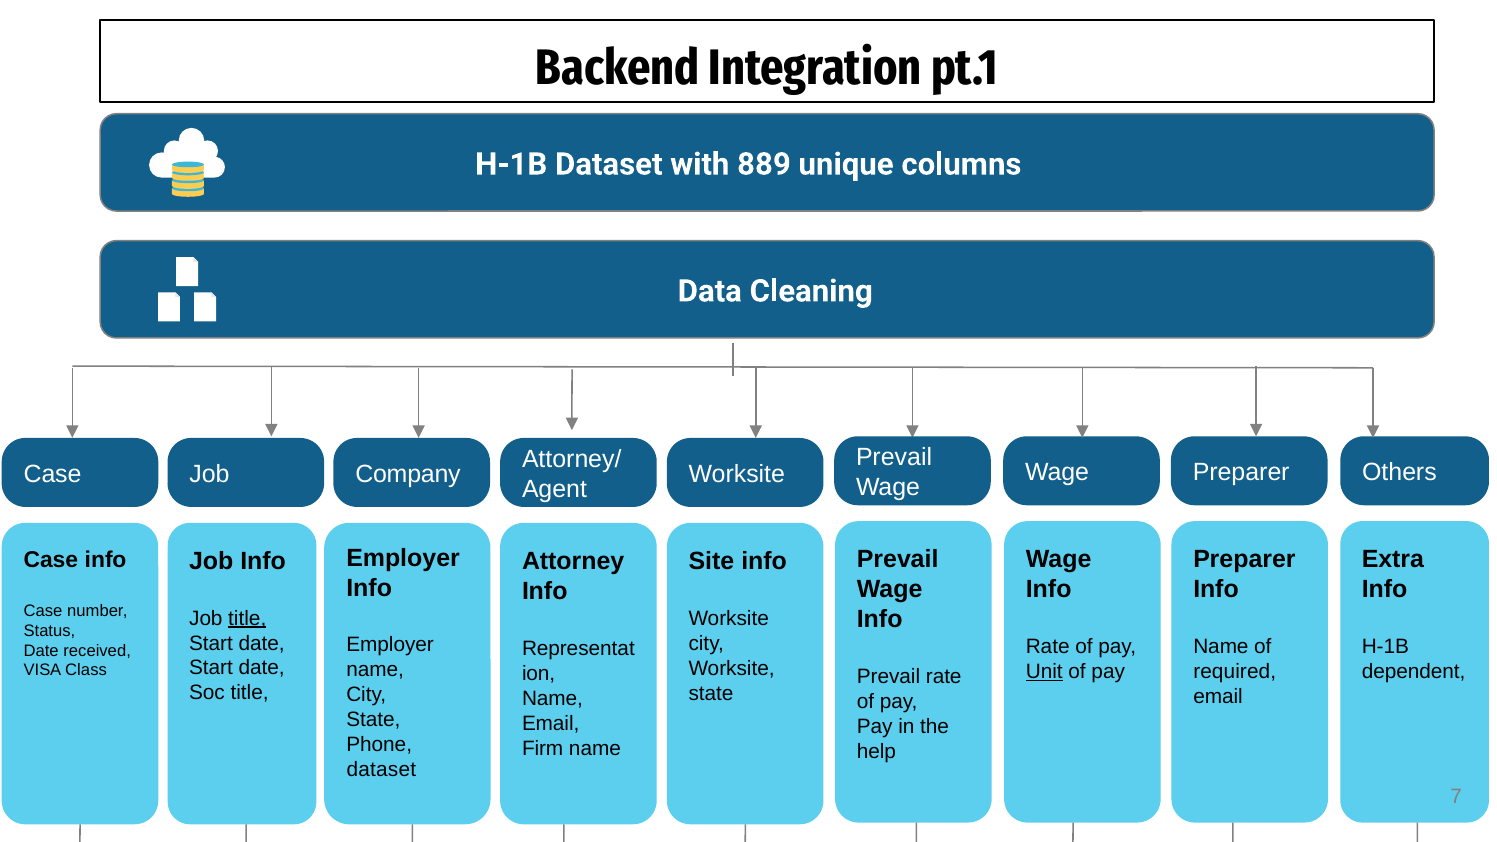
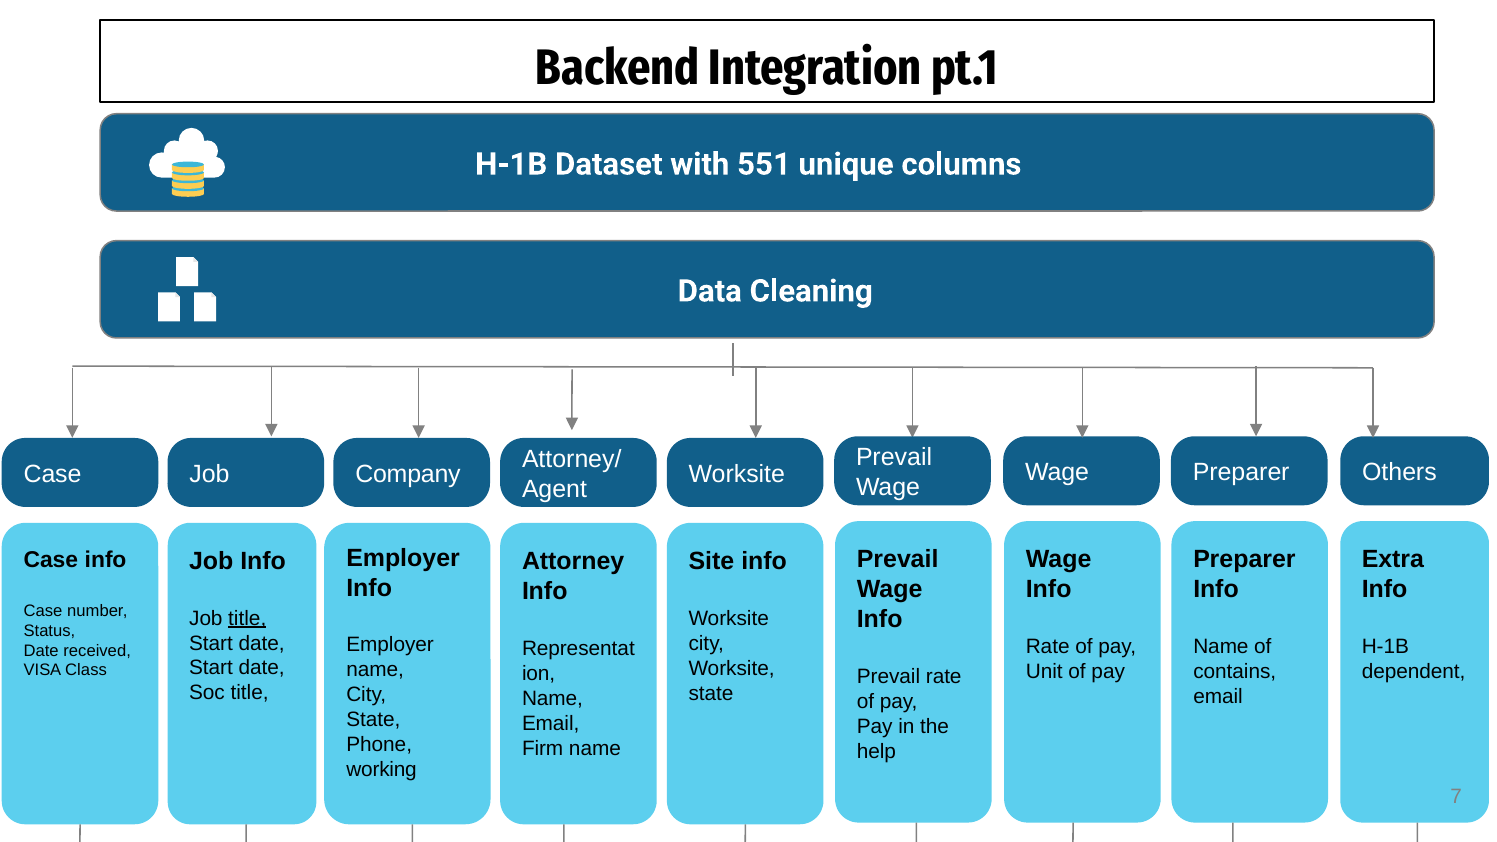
889: 889 -> 551 (764, 164)
Unit underline: present -> none (1044, 672)
required: required -> contains (1235, 672)
dataset: dataset -> working (382, 770)
